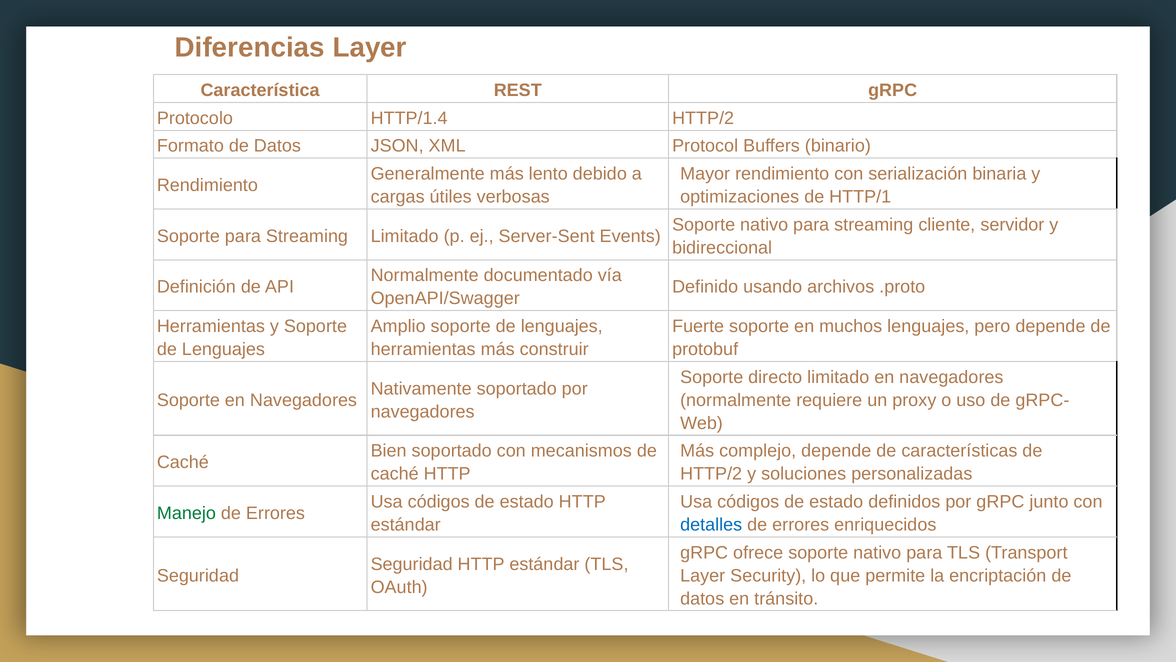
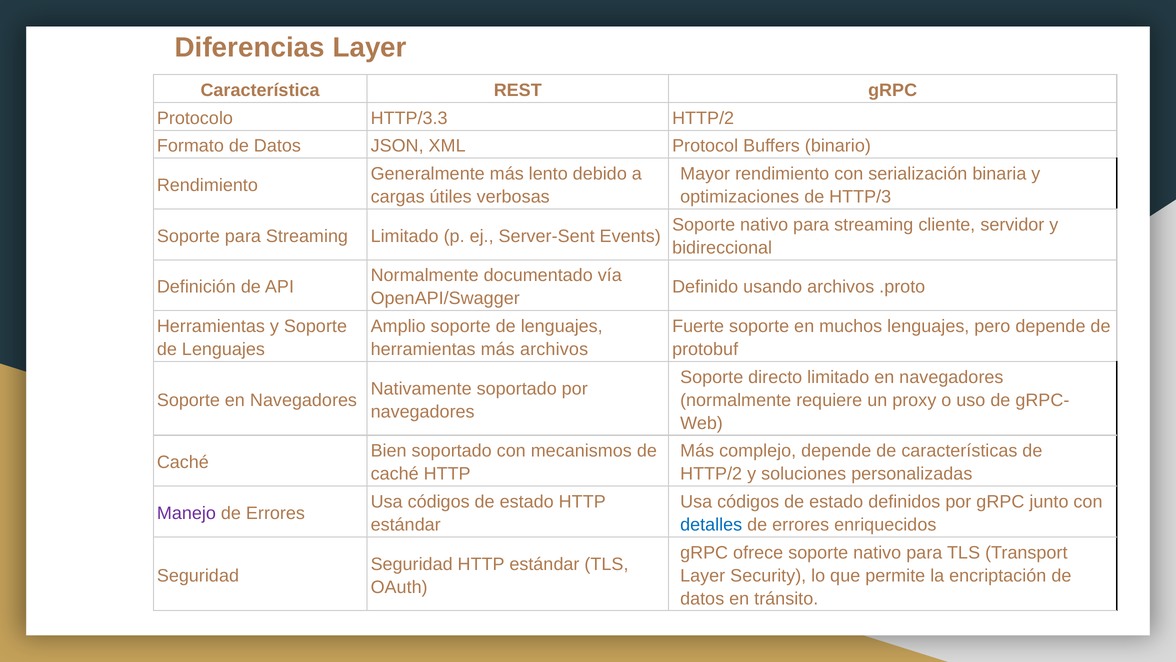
HTTP/1.4: HTTP/1.4 -> HTTP/3.3 (409, 118)
HTTP/1: HTTP/1 -> HTTP/3 (860, 197)
más construir: construir -> archivos (554, 349)
Manejo colour: green -> purple (186, 513)
